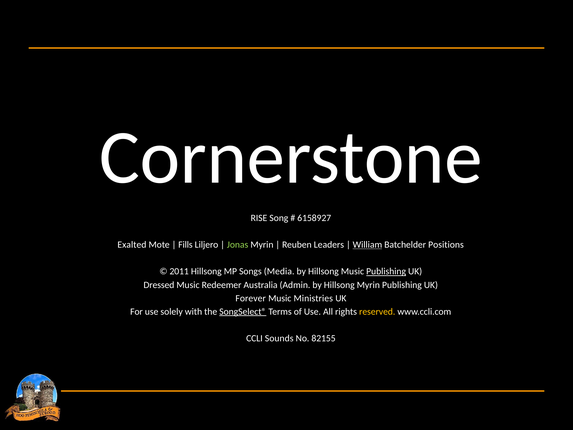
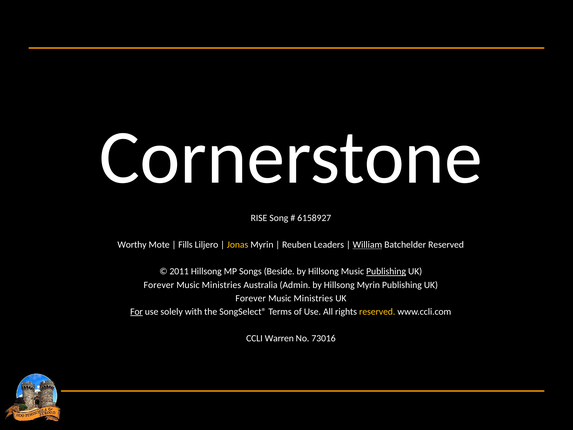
Exalted: Exalted -> Worthy (132, 245)
Jonas colour: light green -> yellow (238, 245)
Batchelder Positions: Positions -> Reserved (446, 245)
Media: Media -> Beside (279, 271)
Dressed: Dressed -> Forever (159, 285)
Redeemer: Redeemer -> Ministries (221, 285)
For underline: none -> present (136, 311)
SongSelect® underline: present -> none (243, 311)
Sounds: Sounds -> Warren (279, 338)
82155: 82155 -> 73016 (324, 338)
